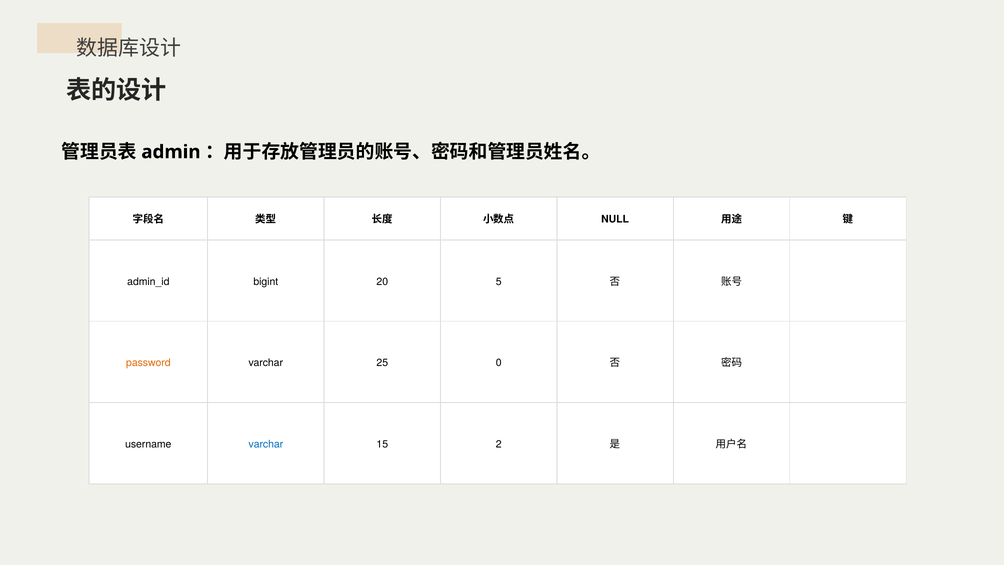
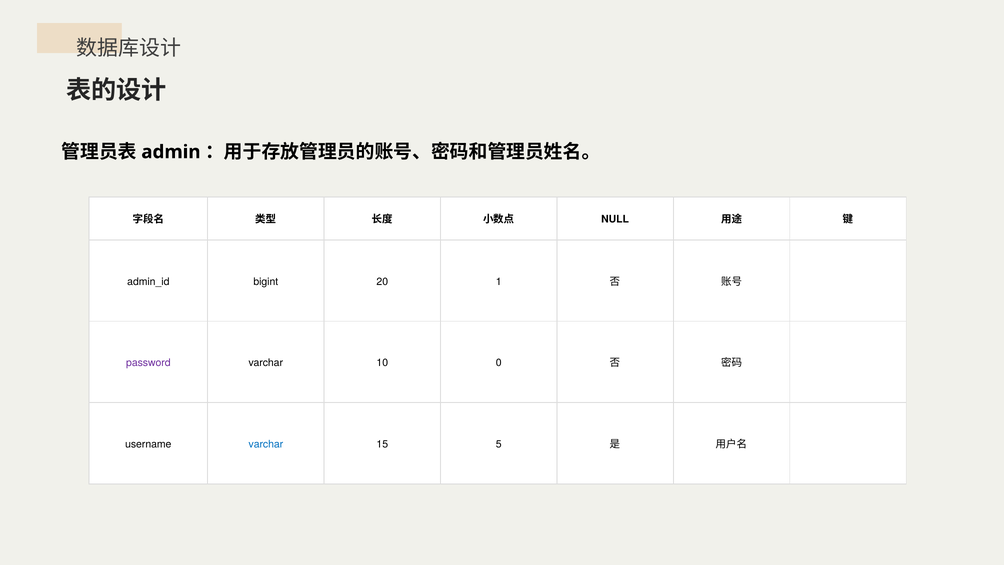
5: 5 -> 1 (499, 281)
password colour: orange -> purple (148, 363)
25: 25 -> 10 (382, 363)
2: 2 -> 5 (499, 444)
